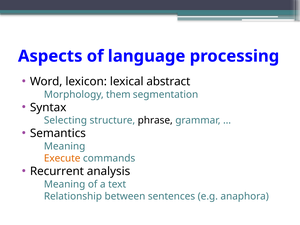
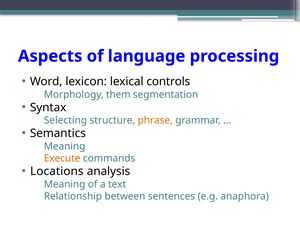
abstract: abstract -> controls (168, 82)
phrase colour: black -> orange (155, 120)
Recurrent: Recurrent -> Locations (57, 171)
